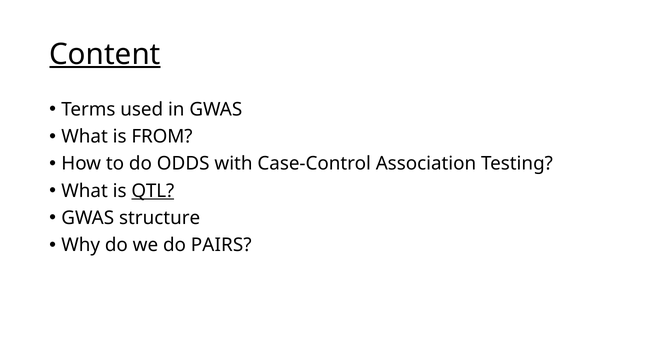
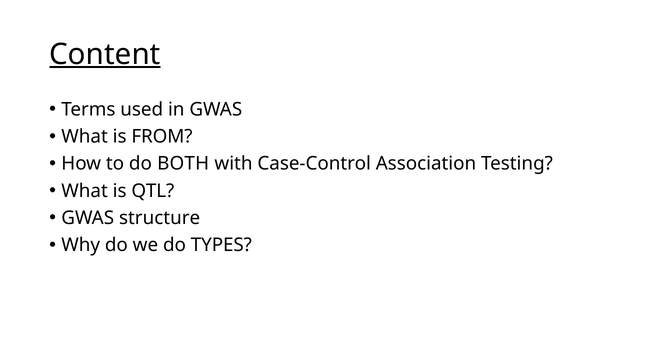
ODDS: ODDS -> BOTH (183, 163)
QTL underline: present -> none (153, 190)
PAIRS: PAIRS -> TYPES (221, 245)
